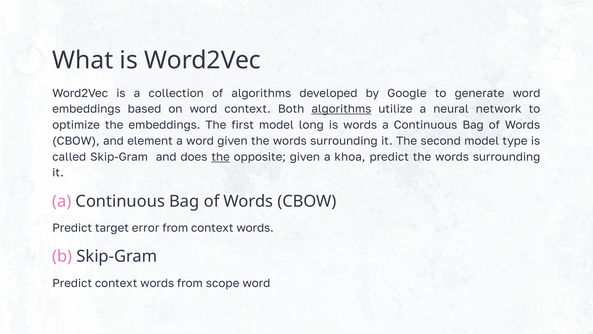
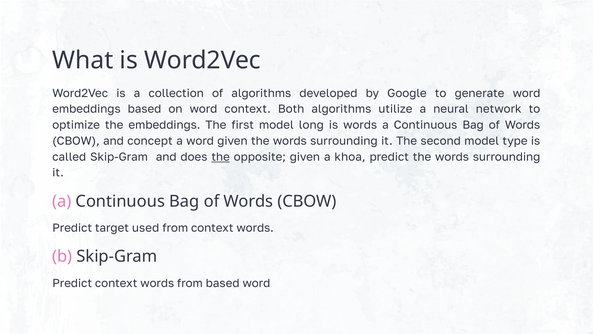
algorithms underline: present -> none (341, 109)
element: element -> concept (150, 141)
error: error -> used (146, 228)
from scope: scope -> based (223, 283)
